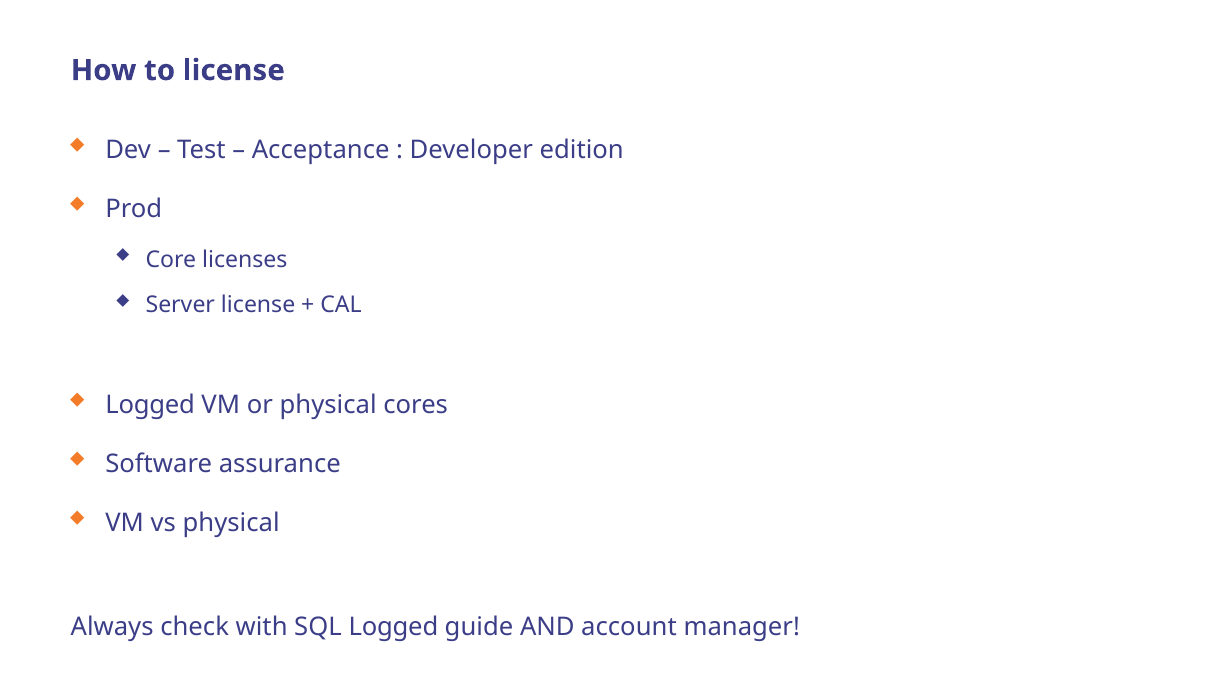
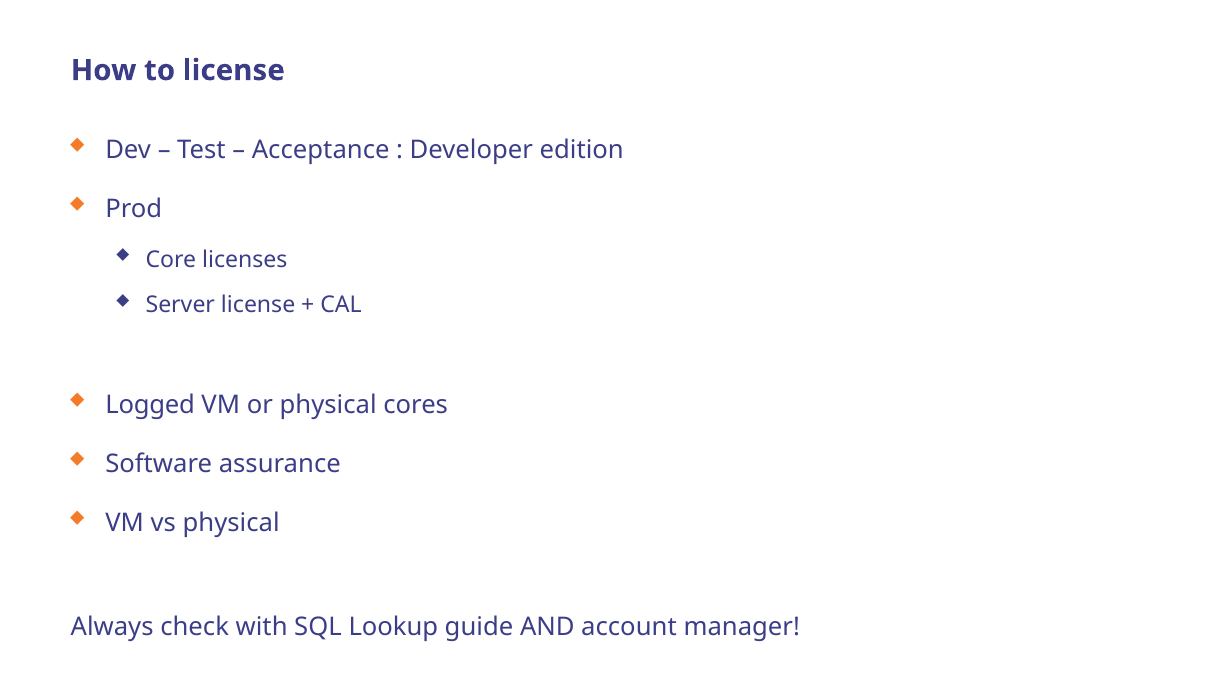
SQL Logged: Logged -> Lookup (393, 627)
